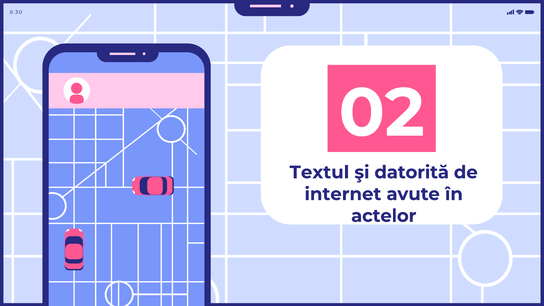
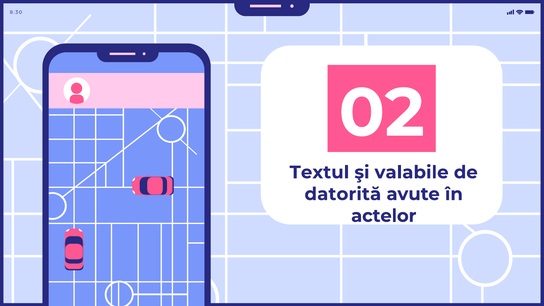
datorită: datorită -> valabile (412, 172)
internet: internet -> datorită (343, 194)
